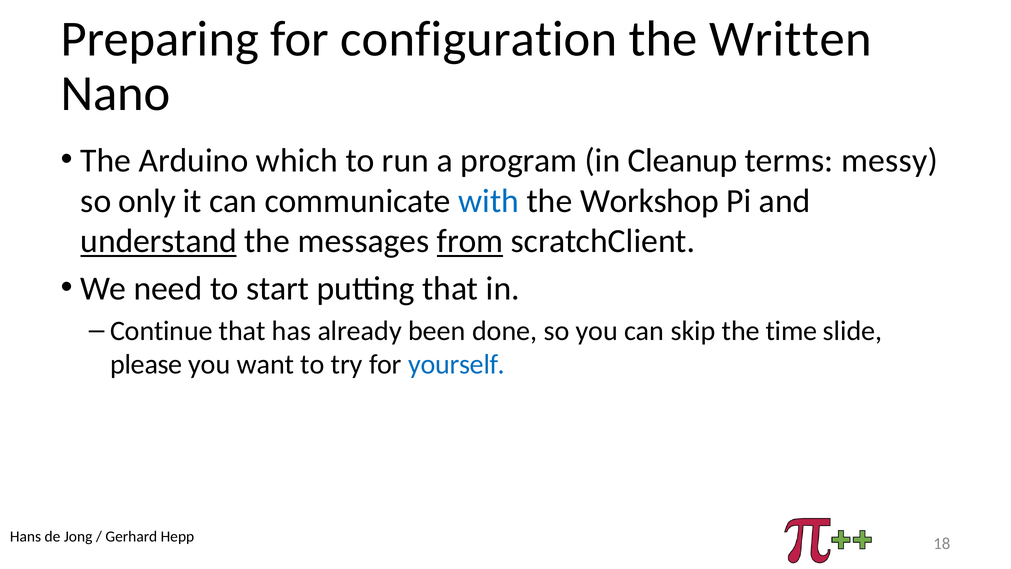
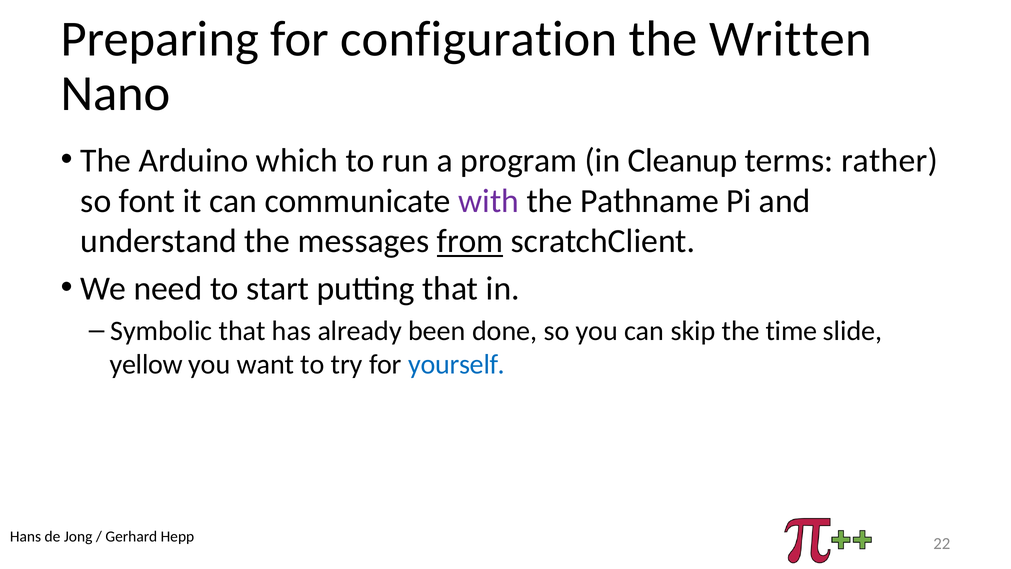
messy: messy -> rather (889, 160)
only: only -> font (147, 201)
with colour: blue -> purple (489, 201)
Workshop: Workshop -> Pathname (649, 201)
understand underline: present -> none (159, 241)
Continue: Continue -> Symbolic (161, 331)
please: please -> yellow (146, 364)
18: 18 -> 22 (942, 543)
